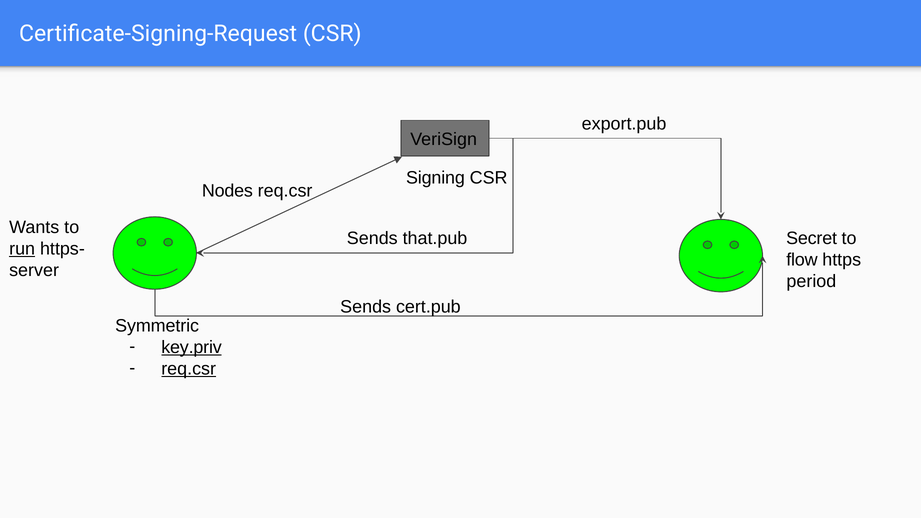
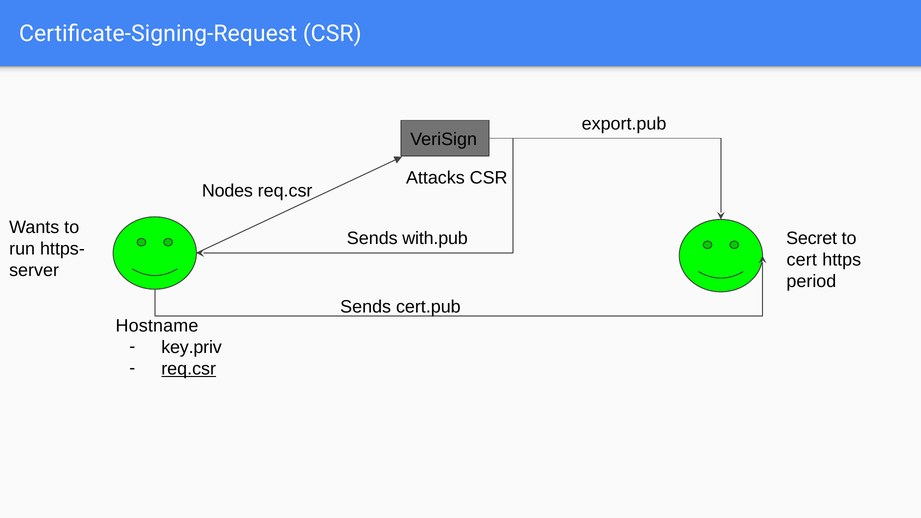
Signing: Signing -> Attacks (435, 178)
that.pub: that.pub -> with.pub (435, 238)
run underline: present -> none (22, 249)
flow: flow -> cert (802, 260)
Symmetric: Symmetric -> Hostname (157, 326)
key.priv underline: present -> none (192, 347)
